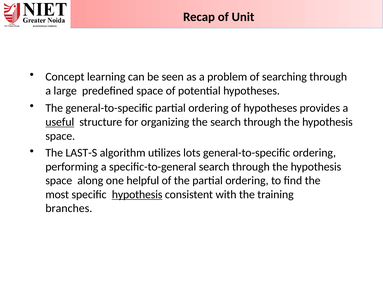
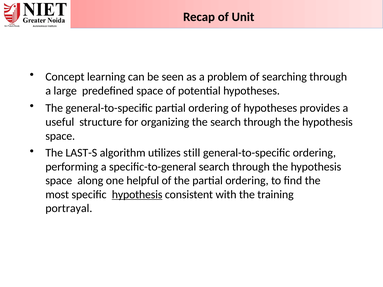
useful underline: present -> none (60, 122)
lots: lots -> still (192, 153)
branches: branches -> portrayal (69, 209)
